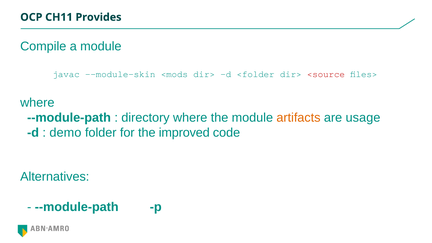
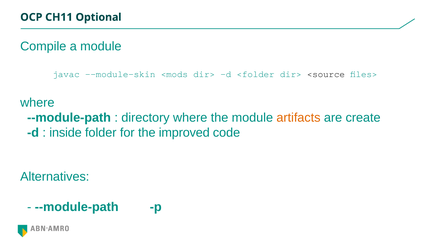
Provides: Provides -> Optional (99, 17)
<source colour: red -> black (326, 74)
usage: usage -> create (363, 118)
demo: demo -> inside (66, 133)
